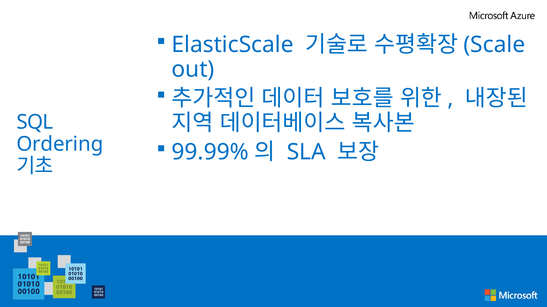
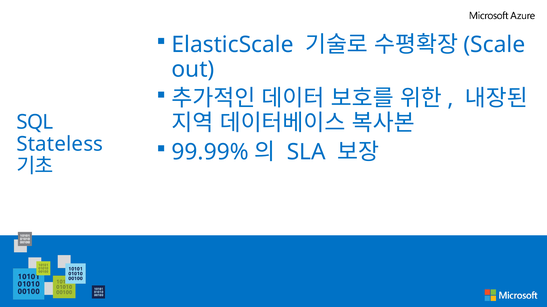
Ordering: Ordering -> Stateless (60, 144)
